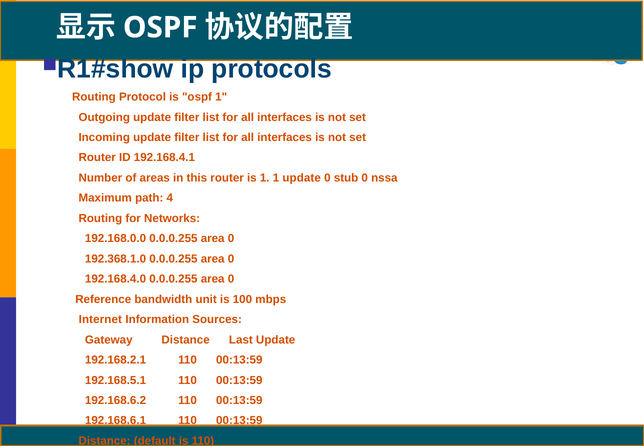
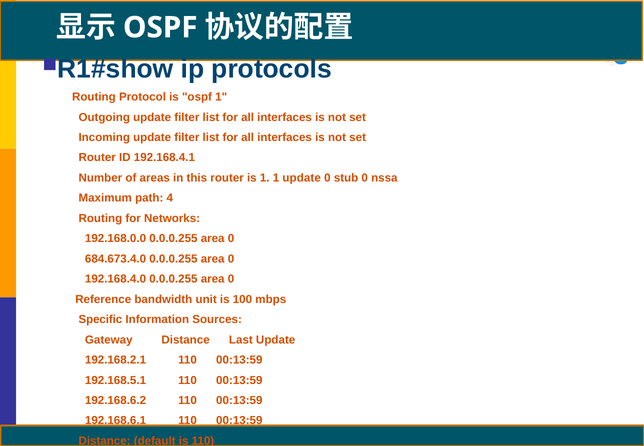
192.368.1.0: 192.368.1.0 -> 684.673.4.0 (116, 259)
Internet: Internet -> Specific (100, 319)
